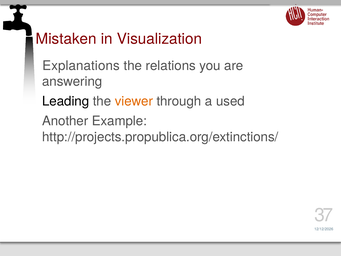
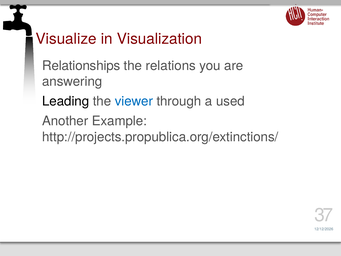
Mistaken: Mistaken -> Visualize (66, 39)
Explanations: Explanations -> Relationships (81, 66)
viewer colour: orange -> blue (134, 101)
